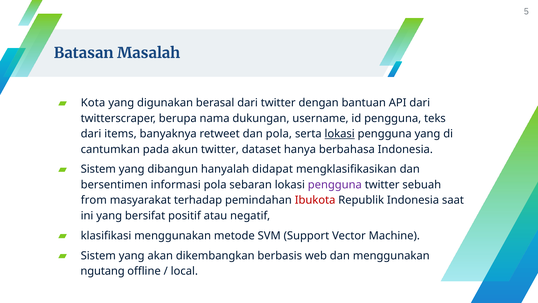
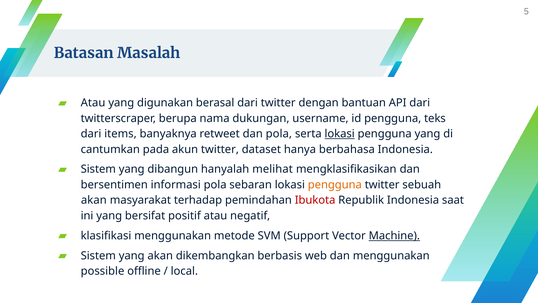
Kota: Kota -> Atau (93, 103)
didapat: didapat -> melihat (273, 169)
pengguna colour: purple -> orange (335, 185)
from: from -> akan (94, 200)
Machine underline: none -> present (394, 235)
ngutang: ngutang -> possible (103, 271)
